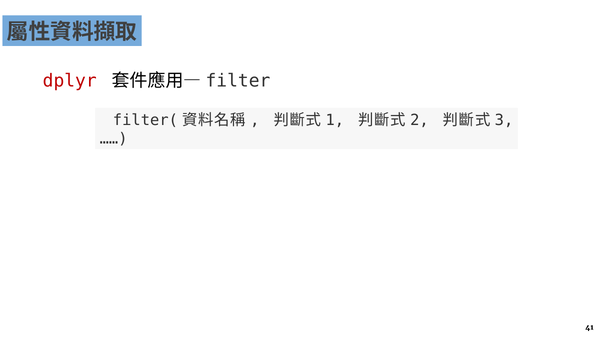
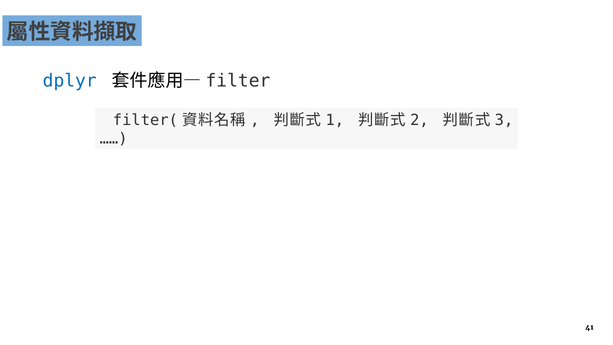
dplyr colour: red -> blue (70, 81)
